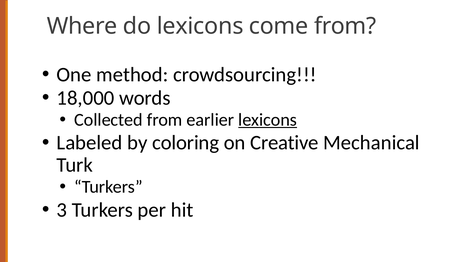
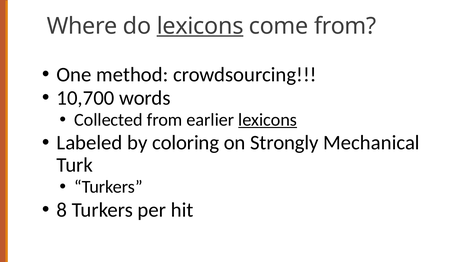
lexicons underline: none -> present (200, 26)
18,000: 18,000 -> 10,700 (85, 98)
Creative: Creative -> Strongly (284, 143)
3: 3 -> 8 (62, 210)
